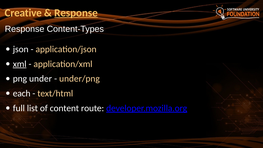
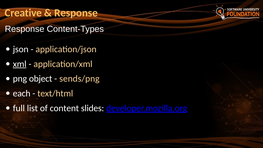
Response underline: present -> none (76, 13)
under: under -> object (41, 79)
under/png: under/png -> sends/png (79, 79)
route: route -> slides (93, 108)
